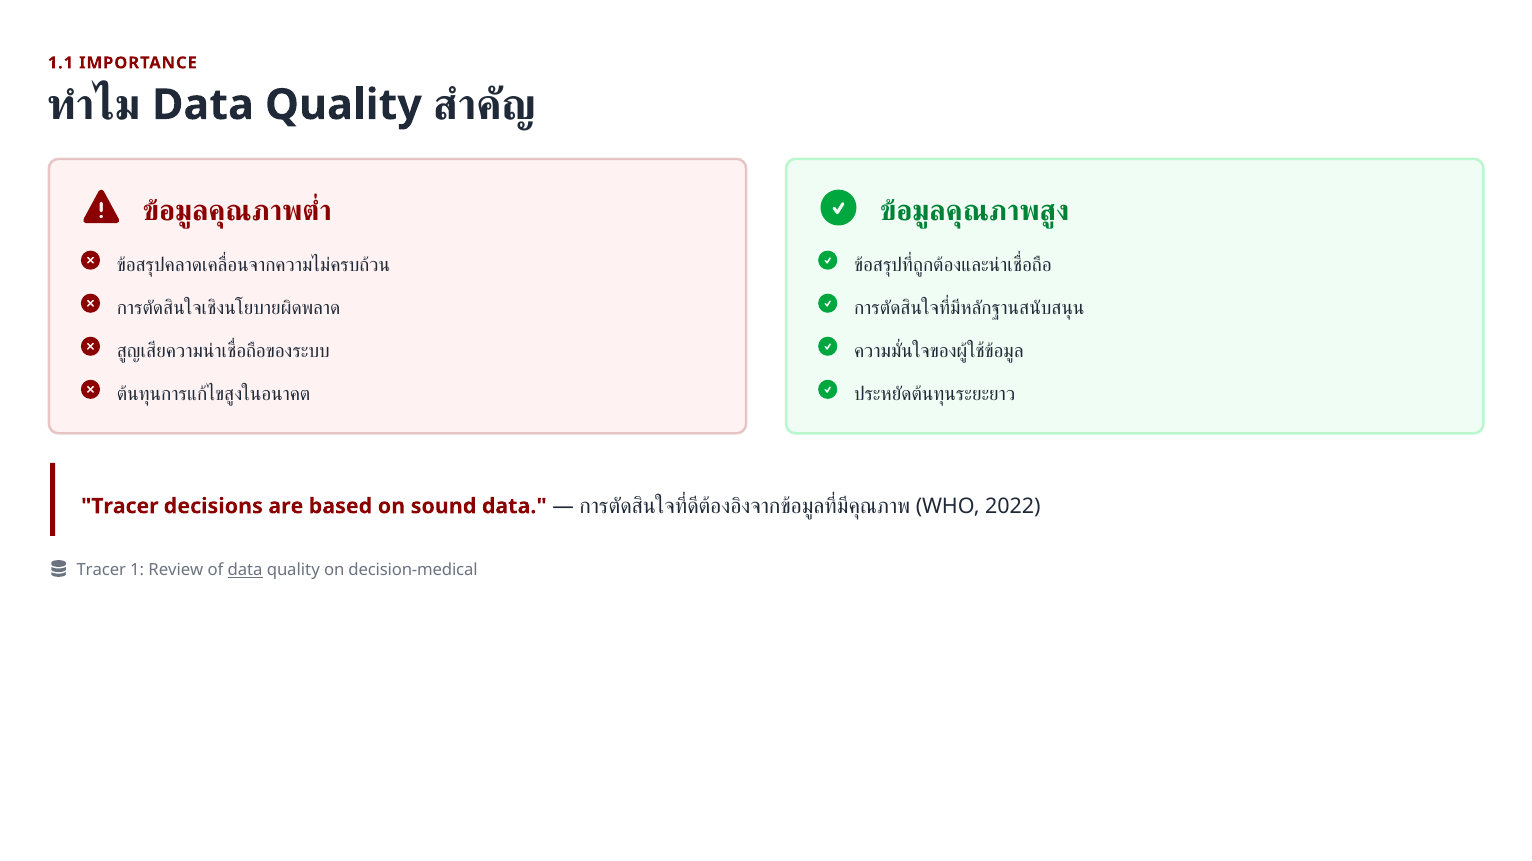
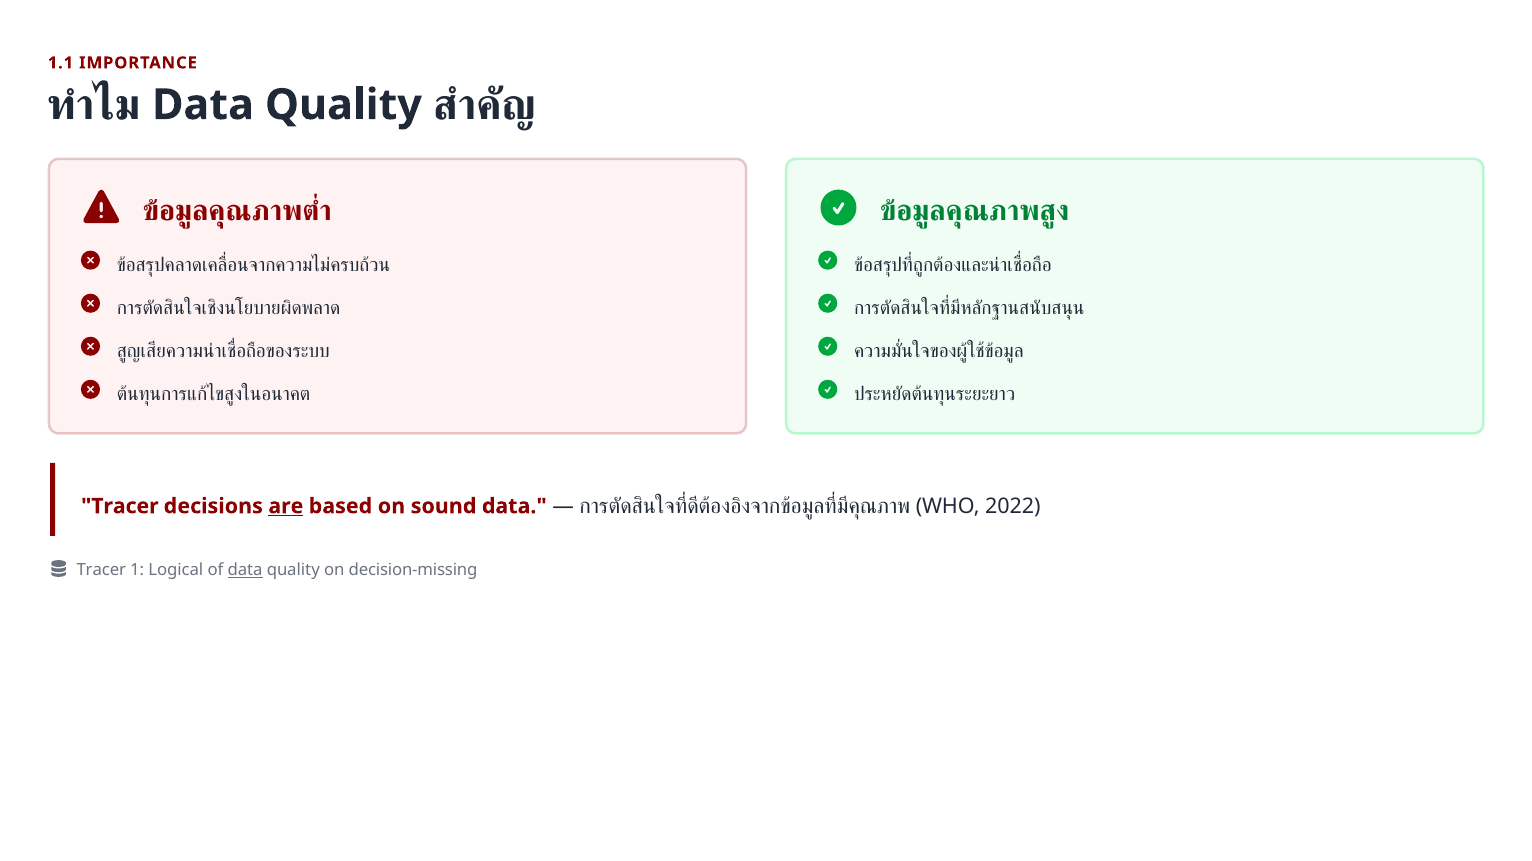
are underline: none -> present (286, 507)
Review: Review -> Logical (176, 571)
decision-medical: decision-medical -> decision-missing (413, 571)
